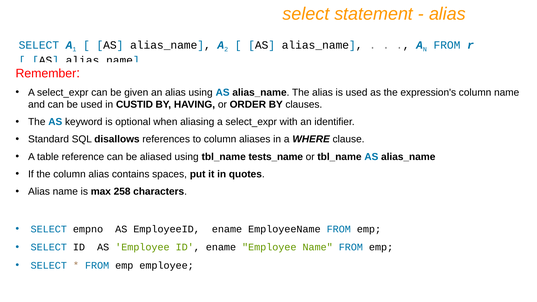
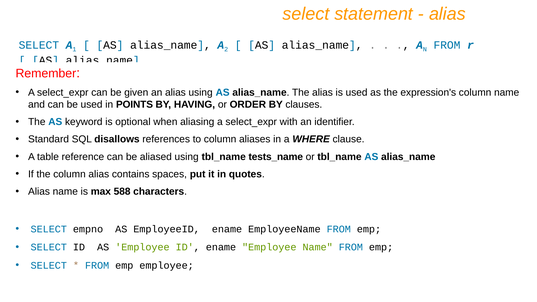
CUSTID: CUSTID -> POINTS (134, 104)
258: 258 -> 588 (122, 192)
